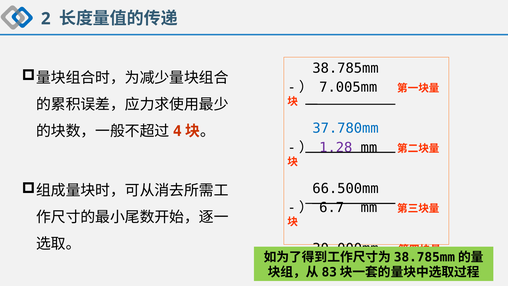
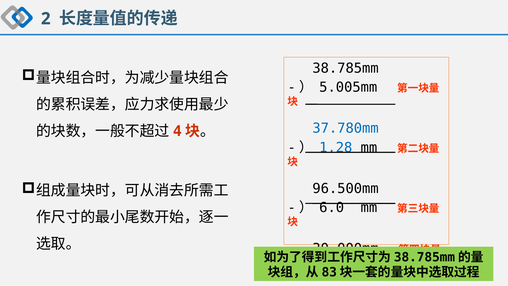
7.005mm: 7.005mm -> 5.005mm (348, 87)
1.28 colour: purple -> blue (336, 147)
66.500mm: 66.500mm -> 96.500mm (346, 188)
6.7: 6.7 -> 6.0 (332, 208)
